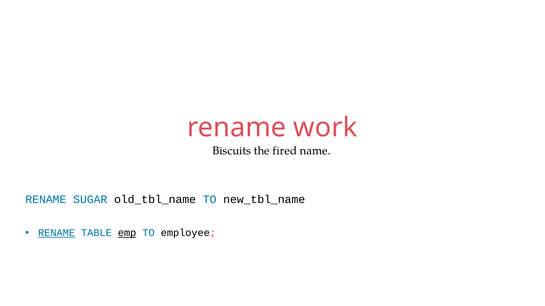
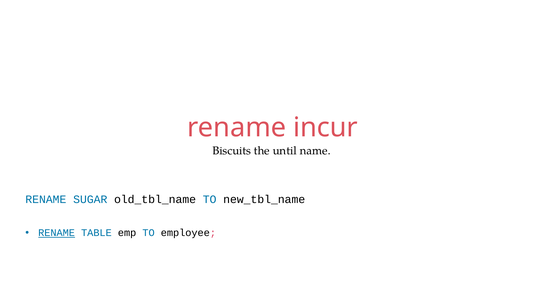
work: work -> incur (326, 128)
fired: fired -> until (285, 151)
emp underline: present -> none (127, 233)
